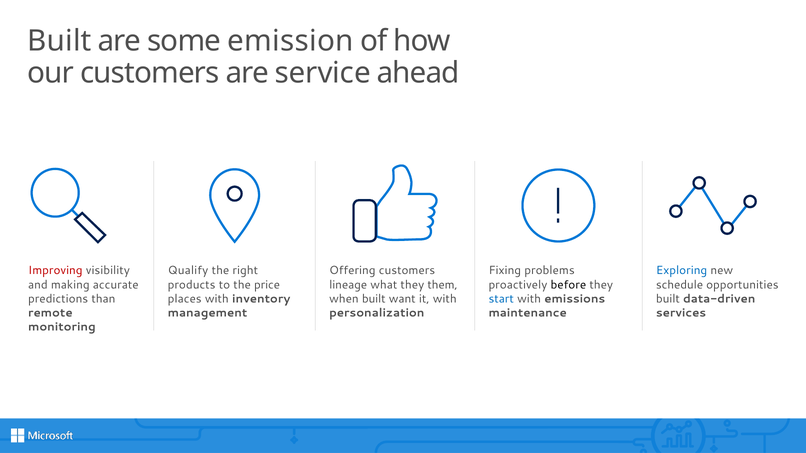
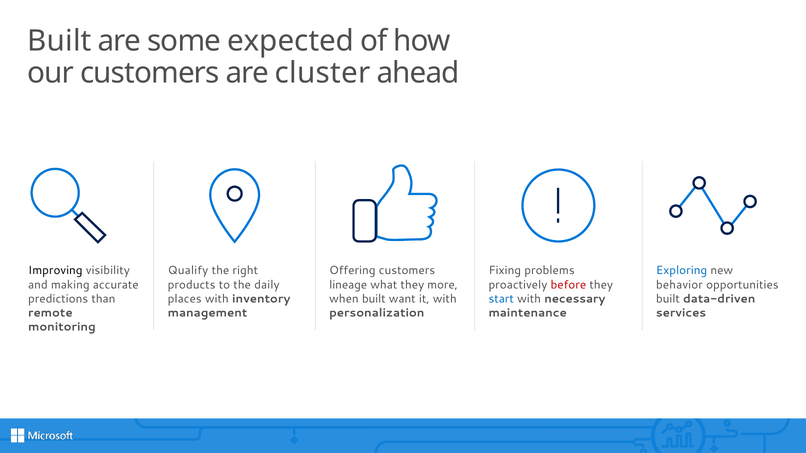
emission: emission -> expected (291, 41)
service: service -> cluster (323, 73)
Improving colour: red -> black (55, 271)
price: price -> daily (267, 285)
them: them -> more (443, 285)
before colour: black -> red (568, 285)
schedule: schedule -> behavior (679, 285)
emissions: emissions -> necessary (575, 299)
